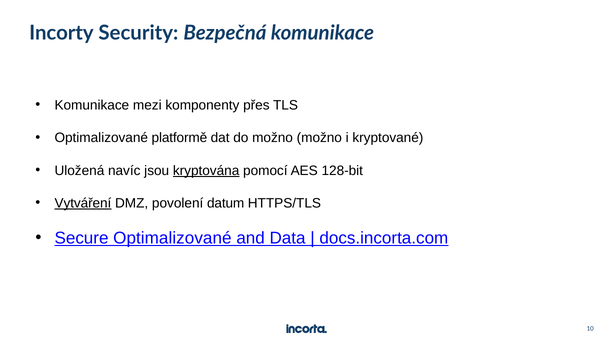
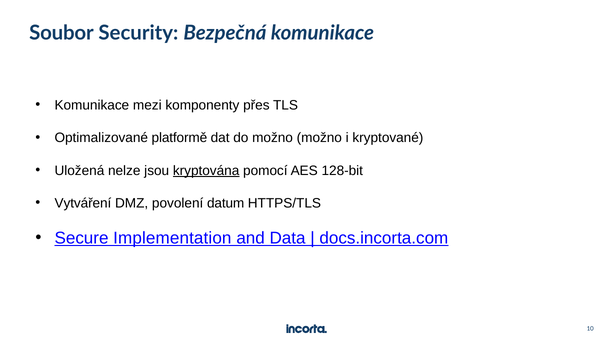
Incorty: Incorty -> Soubor (61, 33)
navíc: navíc -> nelze (124, 170)
Vytváření underline: present -> none (83, 203)
Secure Optimalizované: Optimalizované -> Implementation (172, 238)
